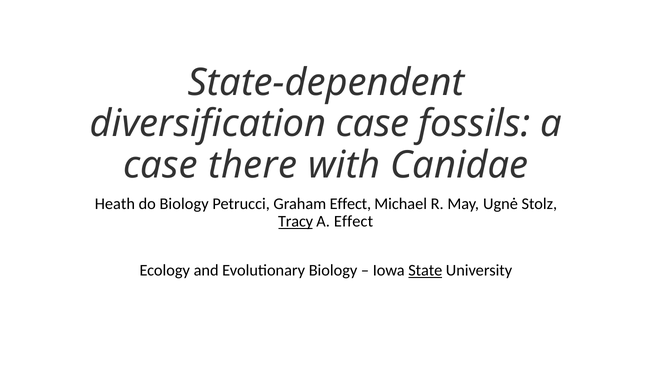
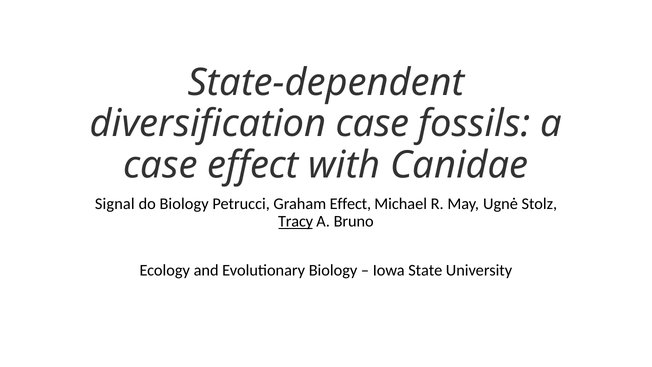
case there: there -> effect (253, 165)
Heath: Heath -> Signal (115, 204)
A Effect: Effect -> Bruno (354, 221)
State underline: present -> none (425, 270)
